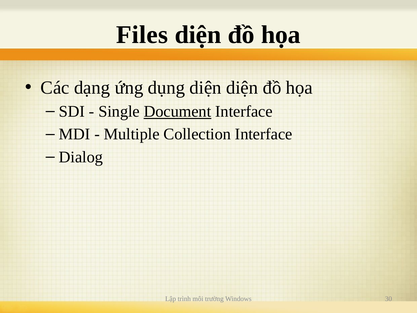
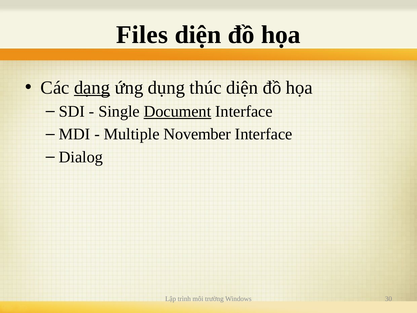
dạng underline: none -> present (92, 87)
dụng diện: diện -> thúc (206, 87)
Collection: Collection -> November (197, 134)
